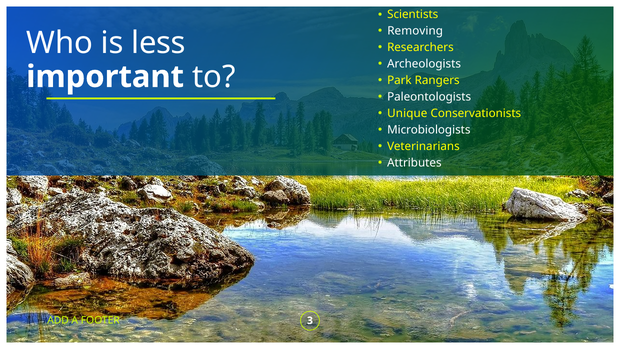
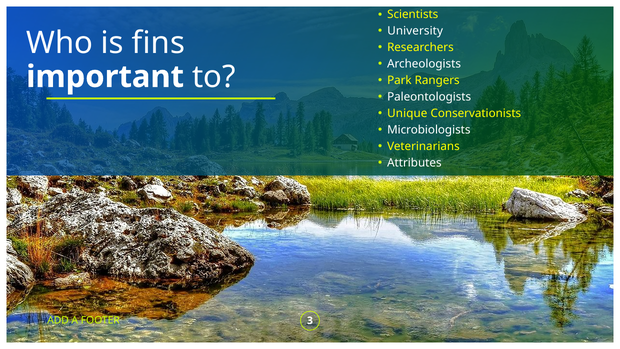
Removing: Removing -> University (415, 31)
less: less -> fins (158, 43)
